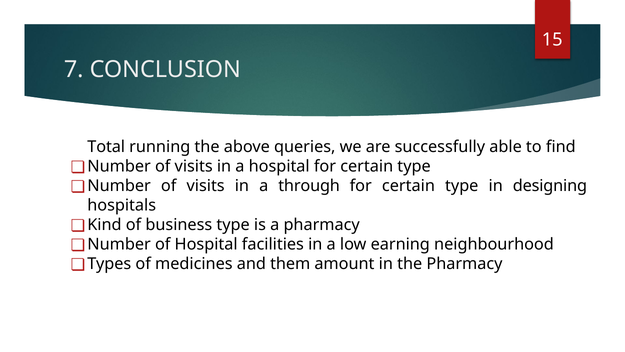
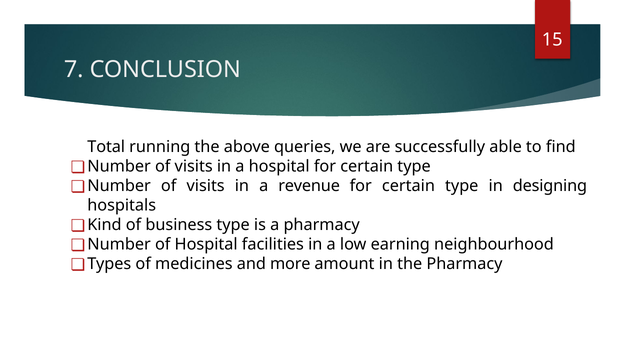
through: through -> revenue (309, 186)
them: them -> more (290, 264)
